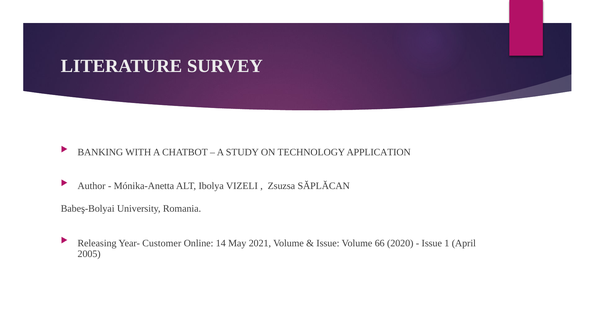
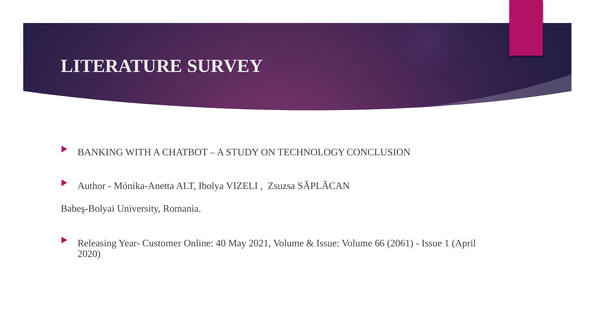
APPLICATION: APPLICATION -> CONCLUSION (379, 153)
14: 14 -> 40 (221, 244)
2020: 2020 -> 2061 (400, 244)
2005: 2005 -> 2020 (89, 255)
